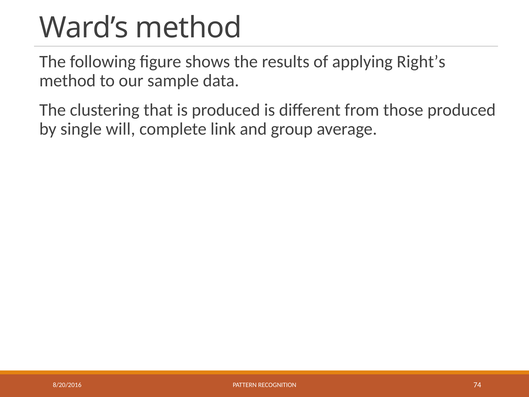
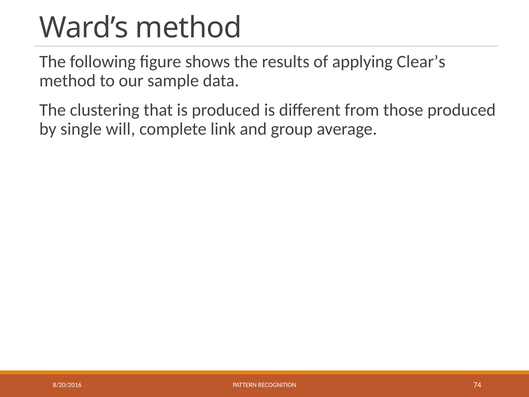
Right’s: Right’s -> Clear’s (421, 62)
